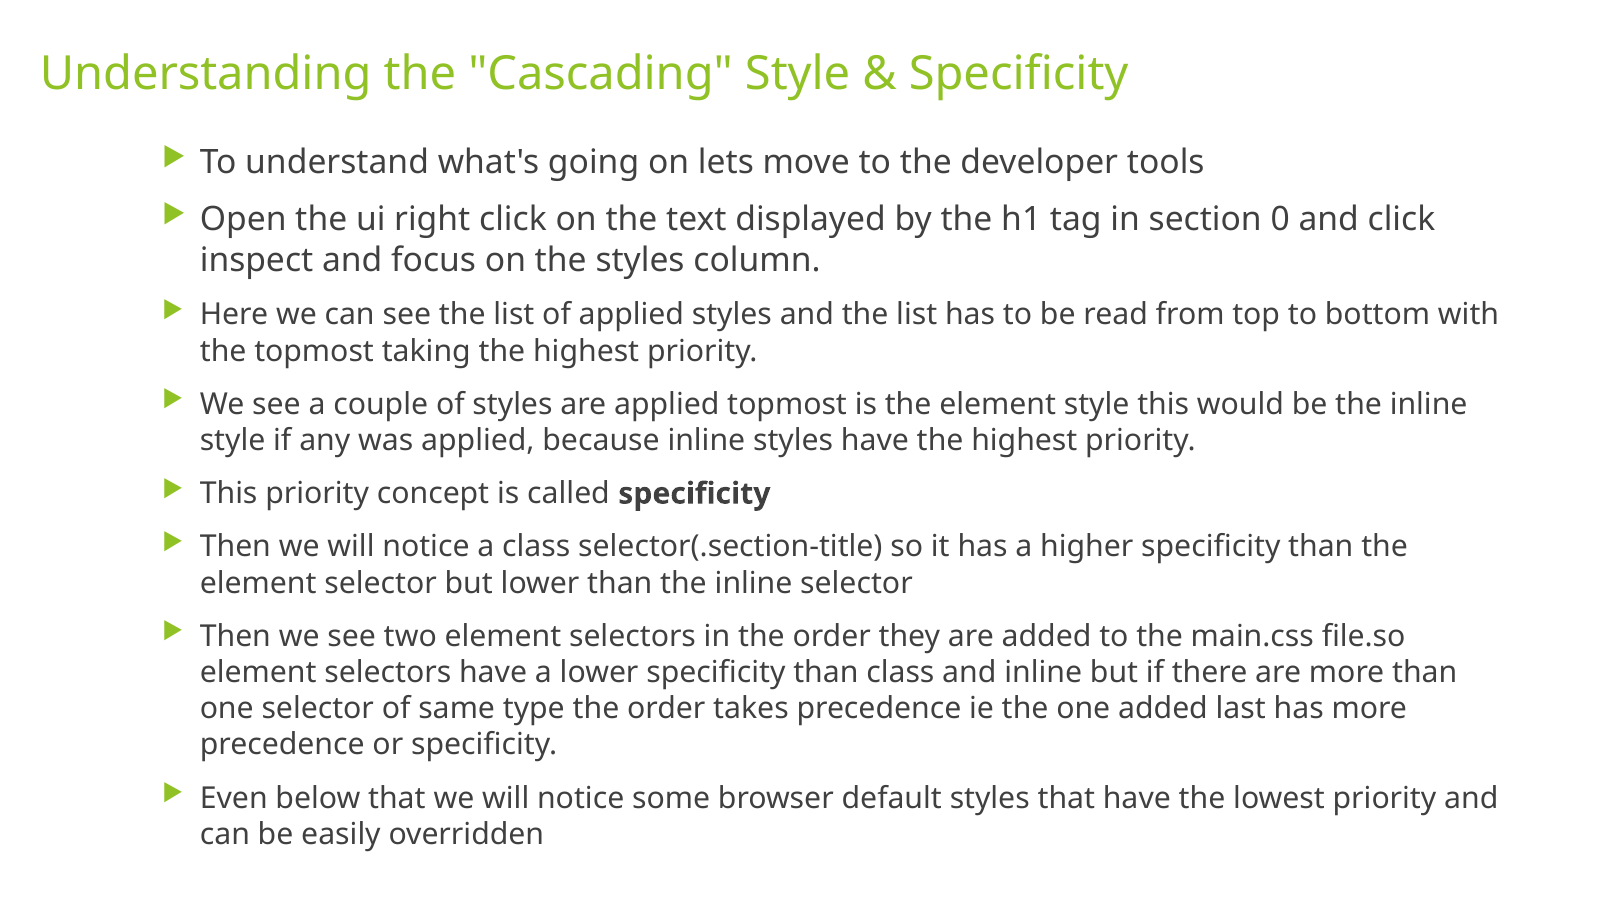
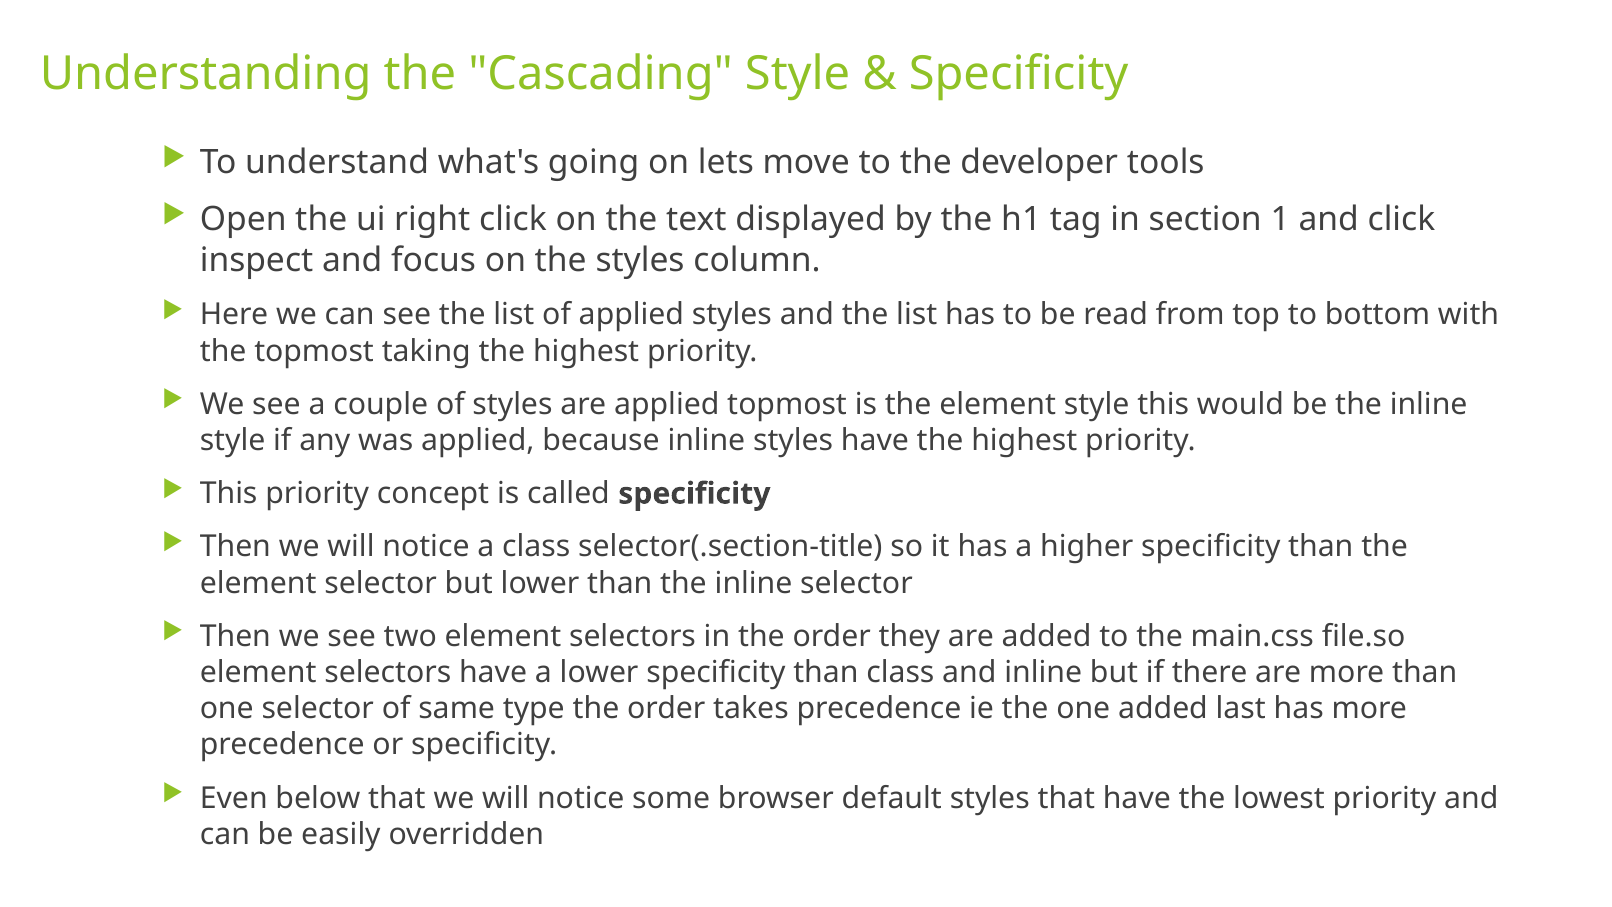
0: 0 -> 1 (1280, 220)
